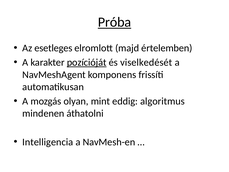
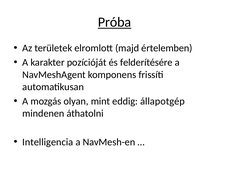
esetleges: esetleges -> területek (53, 48)
pozícióját underline: present -> none (87, 62)
viselkedését: viselkedését -> felderítésére (146, 62)
algoritmus: algoritmus -> állapotgép (162, 101)
